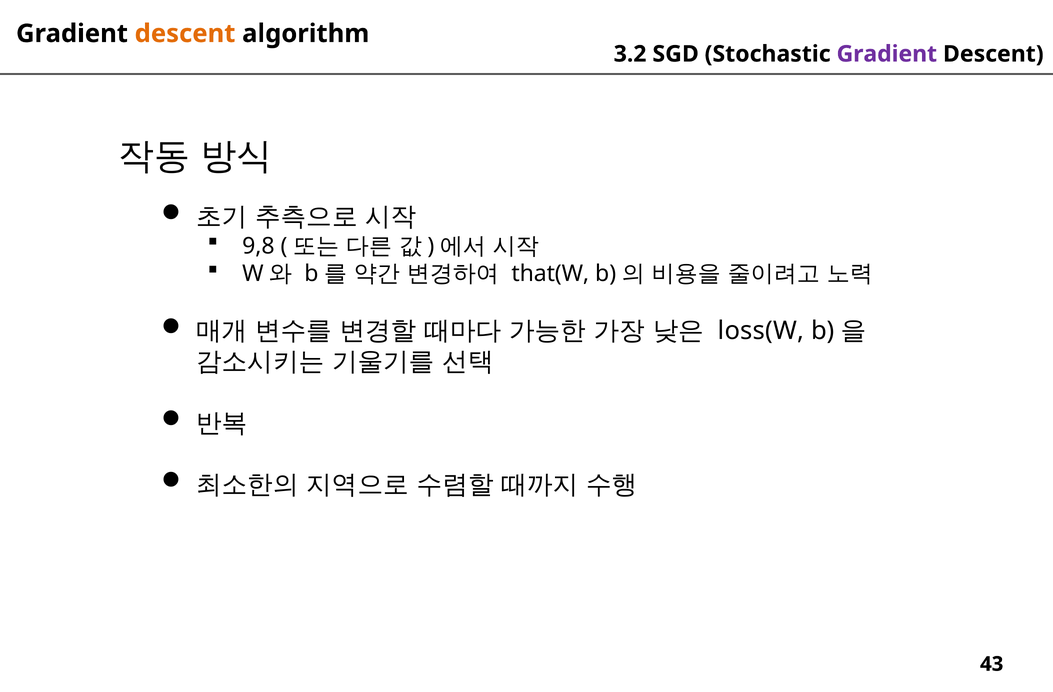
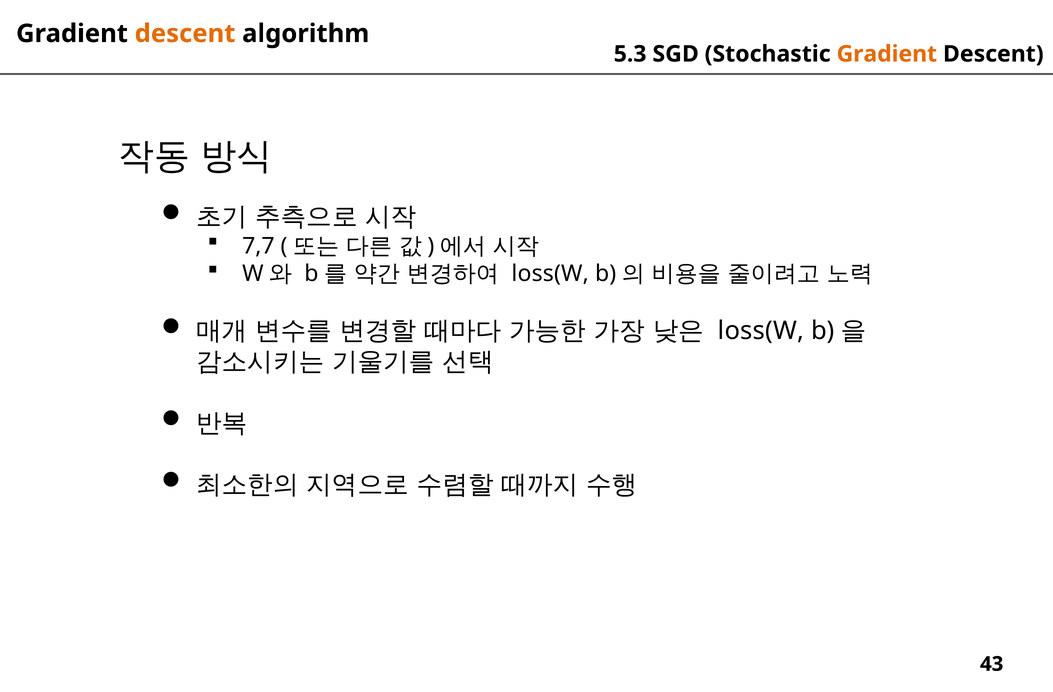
3.2: 3.2 -> 5.3 (630, 54)
Gradient colour: purple -> orange (887, 54)
9,8: 9,8 -> 7,7 (258, 246)
that(W: that(W -> loss(W (550, 274)
